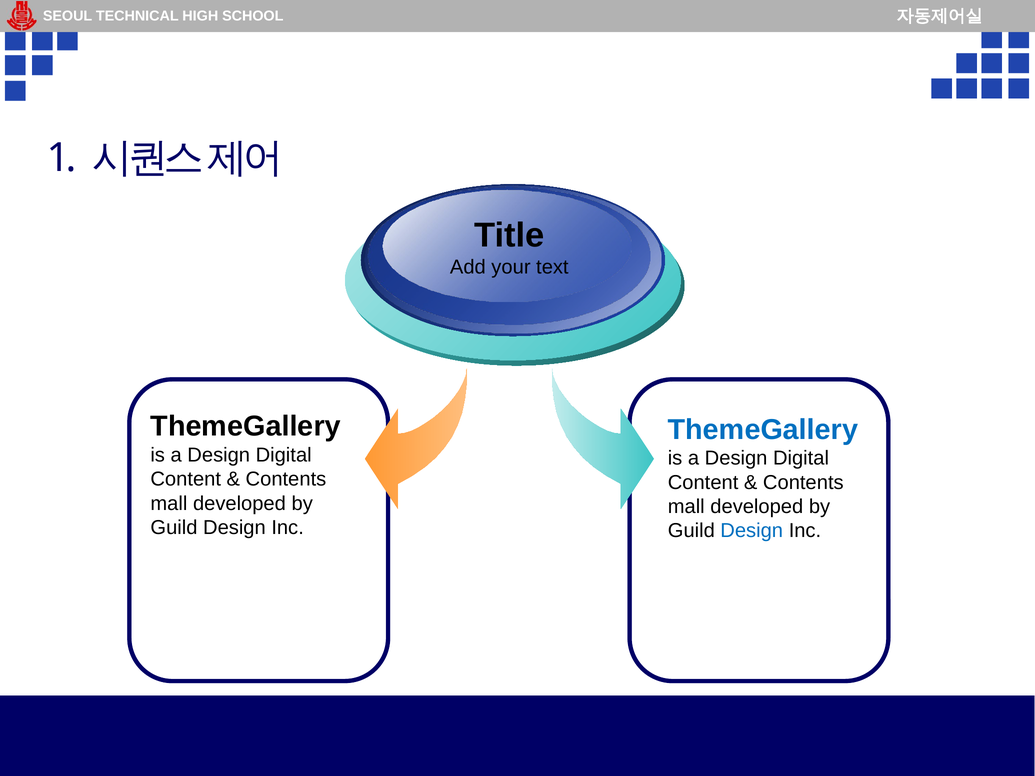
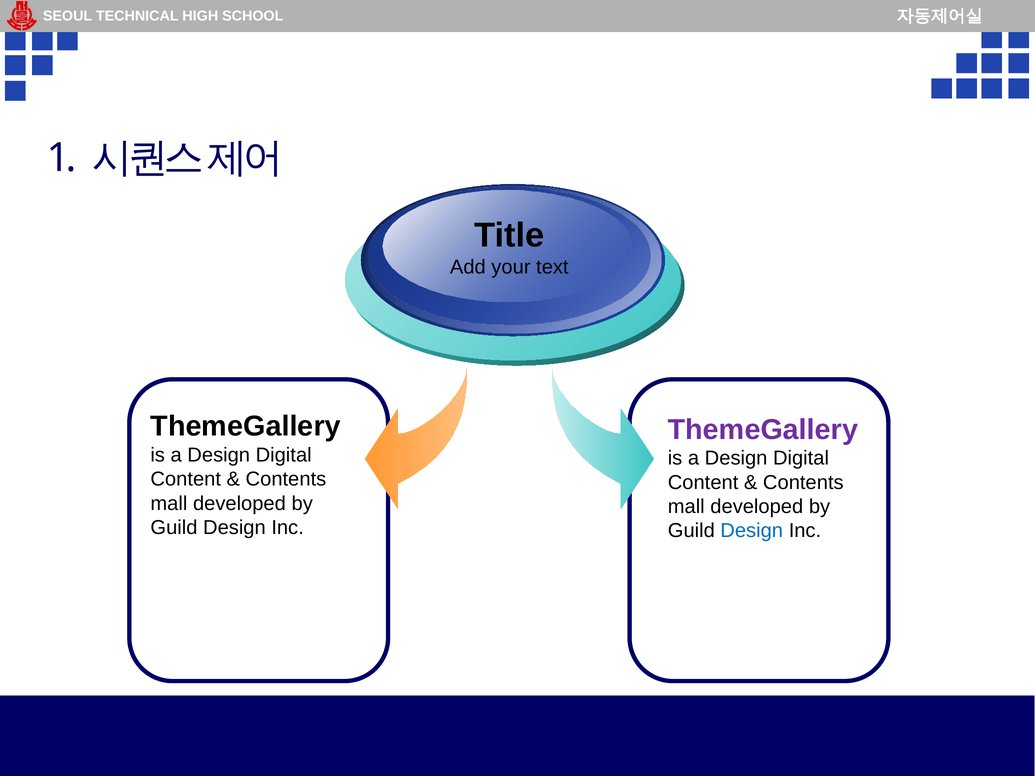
ThemeGallery colour: blue -> purple (763, 430)
